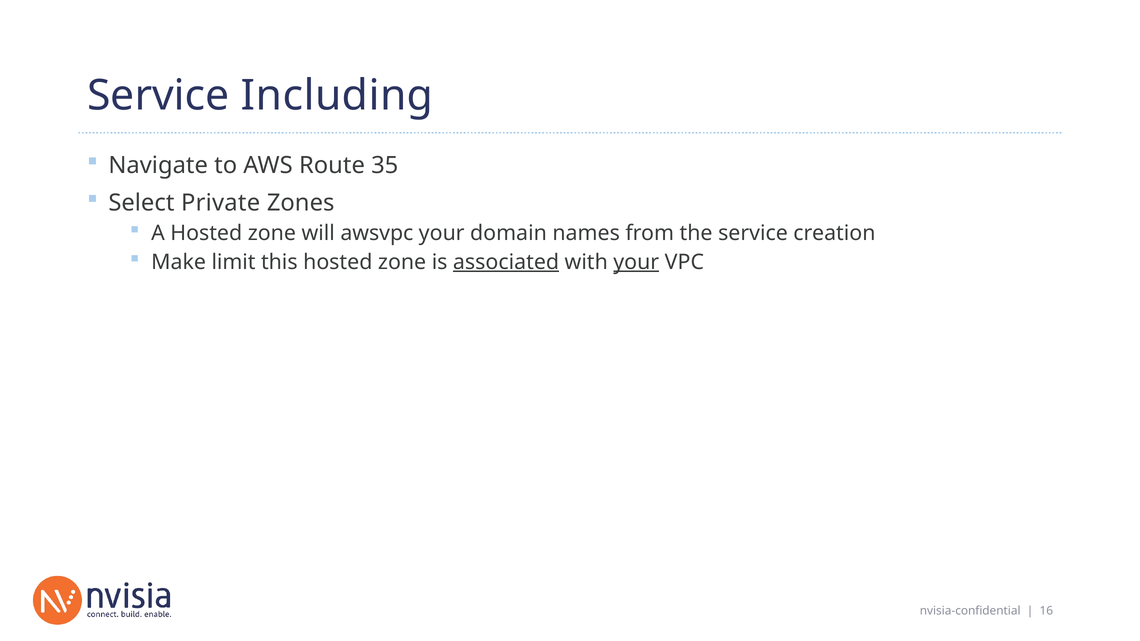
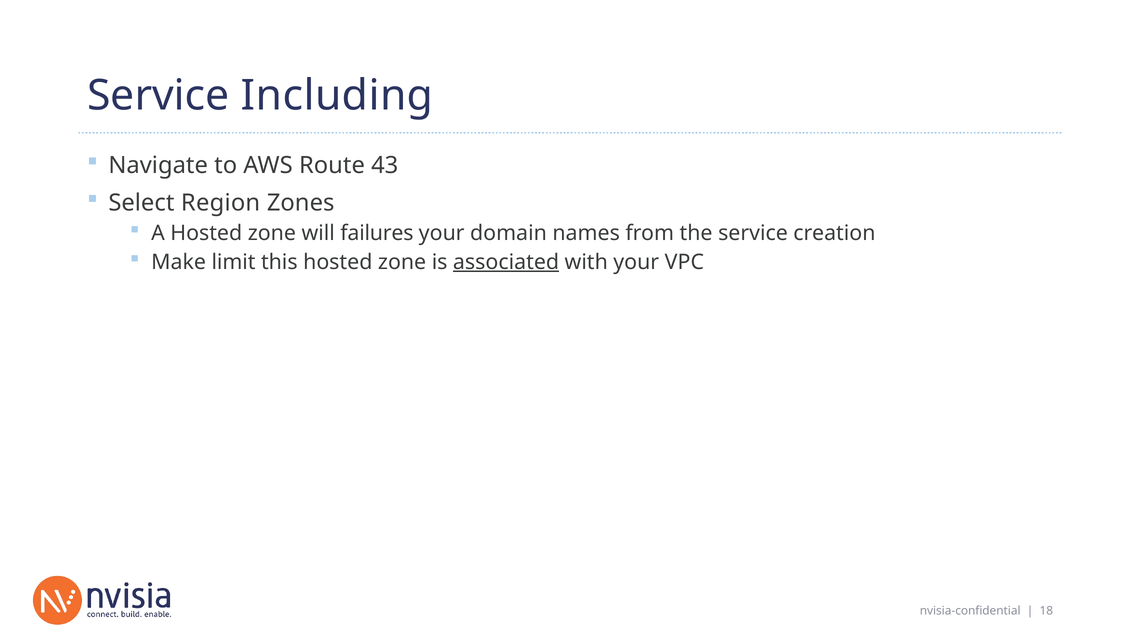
35: 35 -> 43 (385, 165)
Private: Private -> Region (221, 203)
awsvpc: awsvpc -> failures (377, 233)
your underline: present -> none (636, 262)
16: 16 -> 18 (1046, 611)
